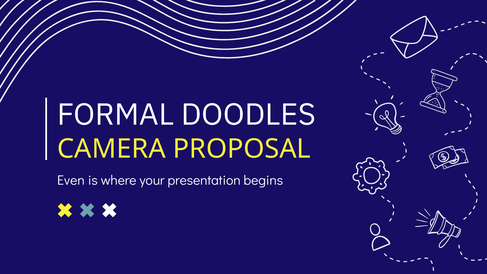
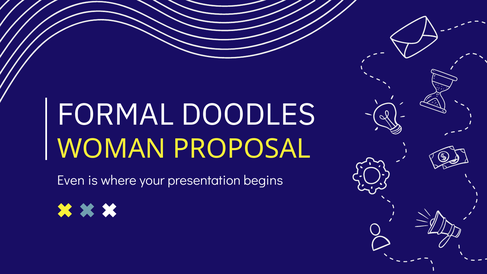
CAMERA: CAMERA -> WOMAN (111, 149)
